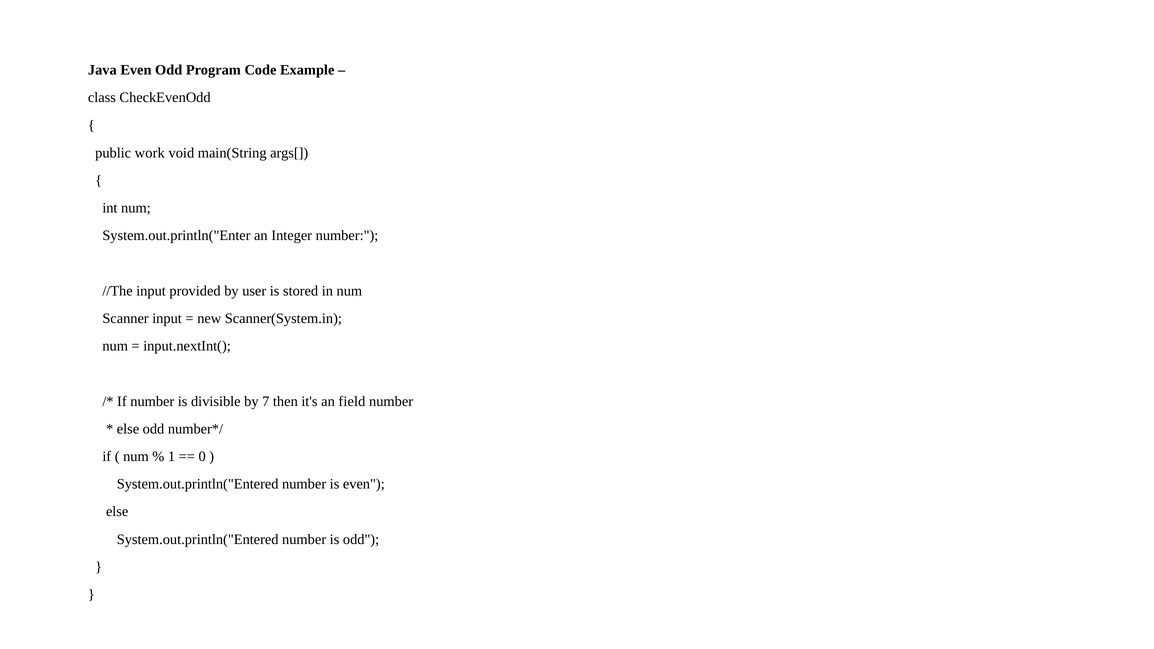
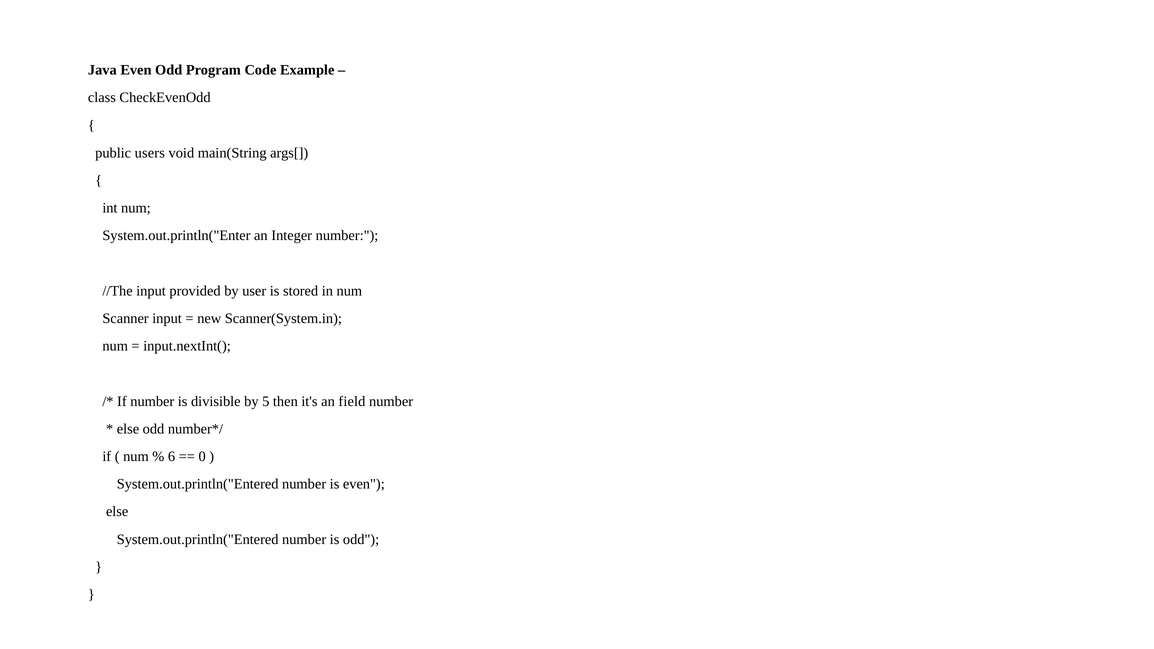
work: work -> users (150, 153)
7: 7 -> 5 (266, 401)
1: 1 -> 6 (172, 457)
